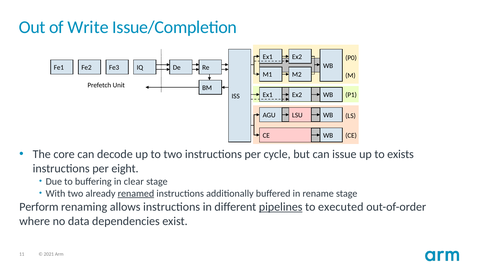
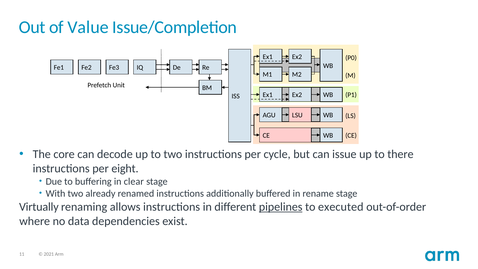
Write: Write -> Value (88, 27)
exists: exists -> there (400, 154)
renamed underline: present -> none (136, 193)
Perform: Perform -> Virtually (39, 207)
